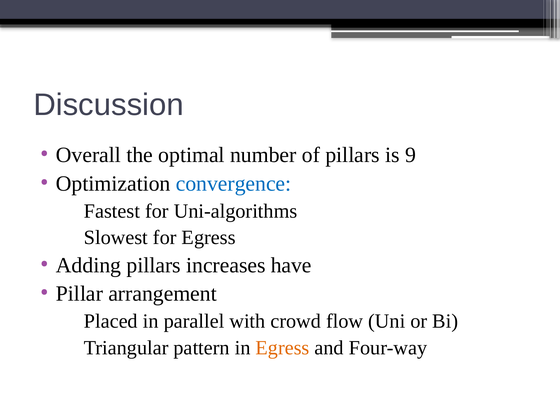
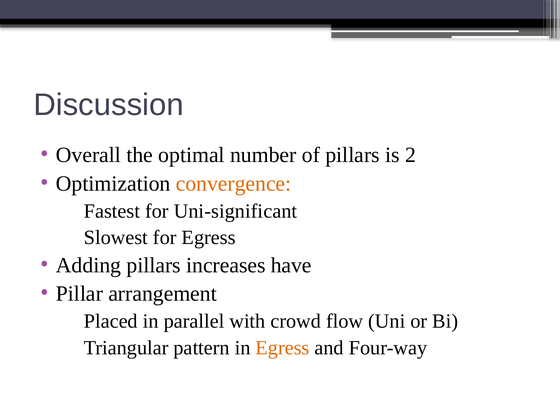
9: 9 -> 2 (410, 155)
convergence colour: blue -> orange (234, 184)
Uni-algorithms: Uni-algorithms -> Uni-significant (235, 211)
